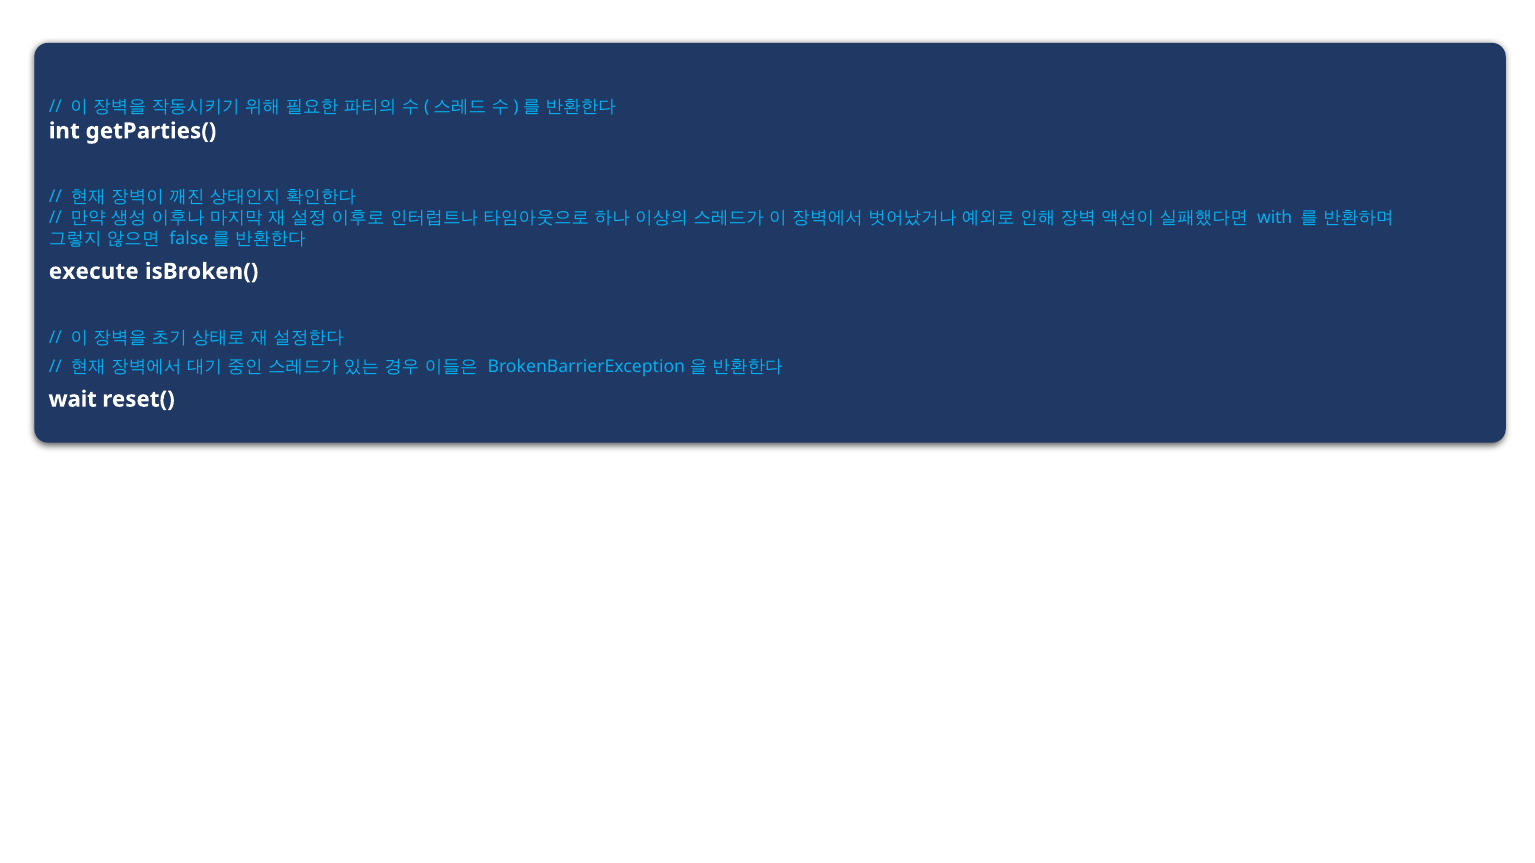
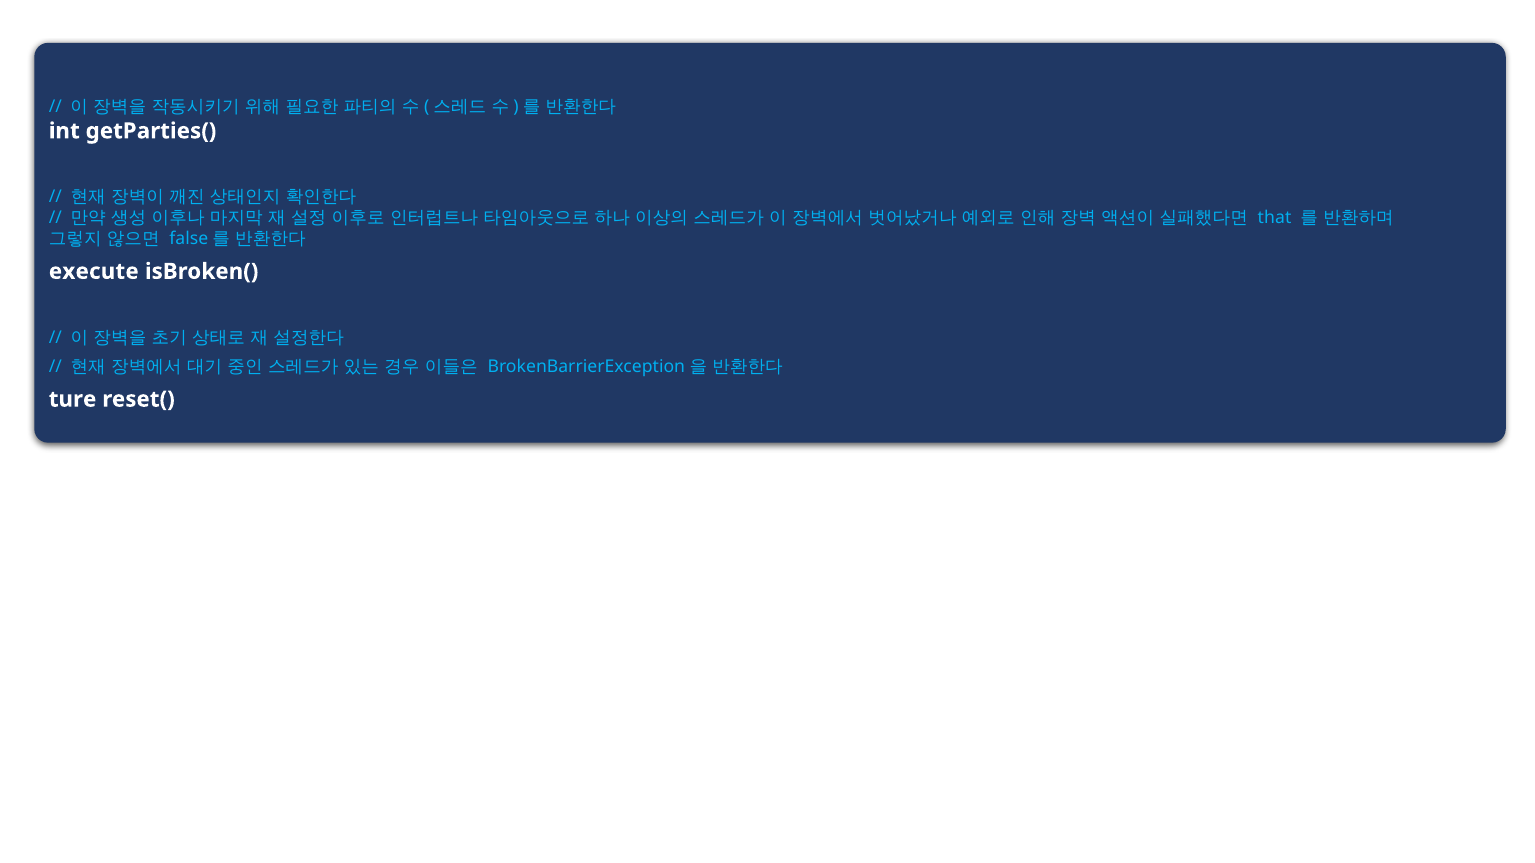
with: with -> that (1274, 218)
wait: wait -> ture (73, 399)
